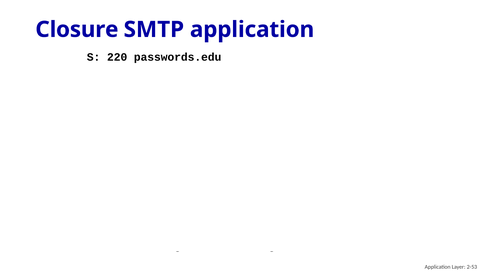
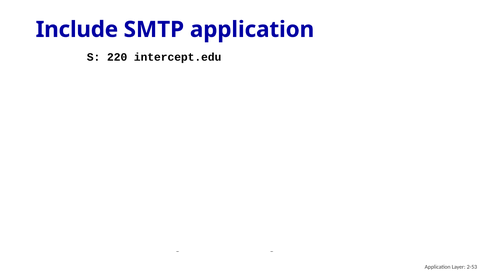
Closure: Closure -> Include (77, 29)
passwords.edu: passwords.edu -> intercept.edu (178, 57)
